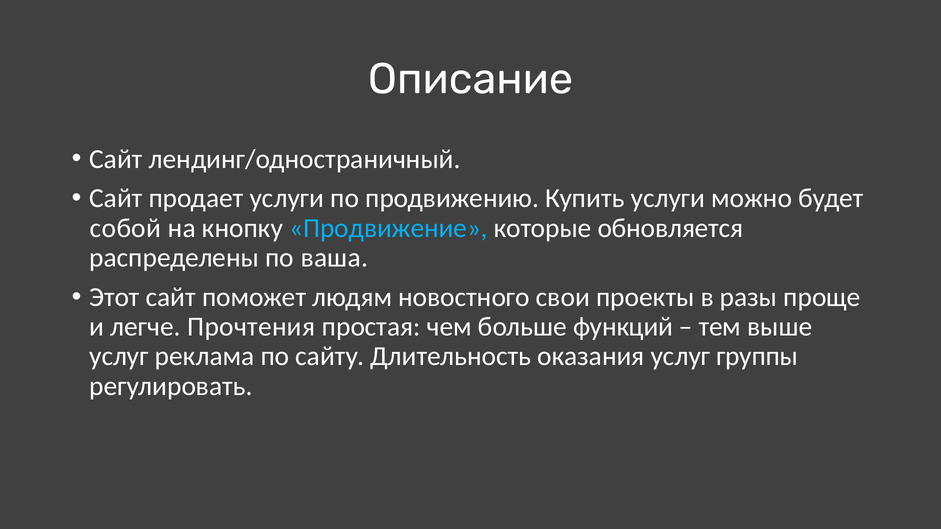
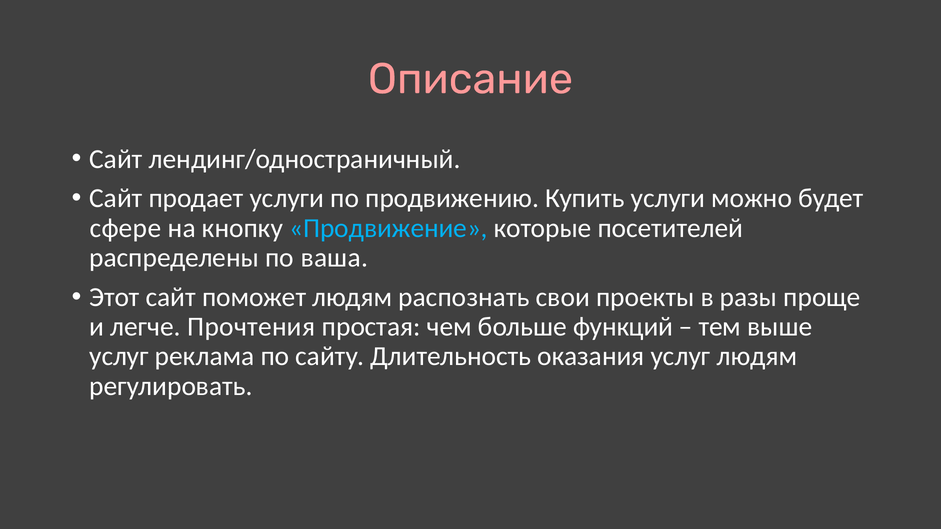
Описание colour: white -> pink (470, 79)
собой: собой -> сфере (125, 228)
обновляется: обновляется -> посетителей (670, 228)
новостного: новостного -> распознать (464, 297)
услуг группы: группы -> людям (757, 357)
